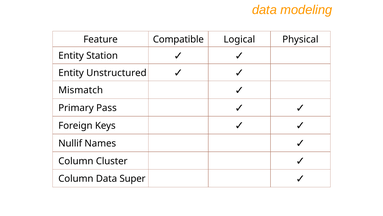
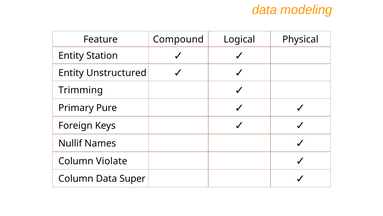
Compatible: Compatible -> Compound (178, 39)
Mismatch: Mismatch -> Trimming (81, 90)
Pass: Pass -> Pure (107, 108)
Cluster: Cluster -> Violate (112, 161)
